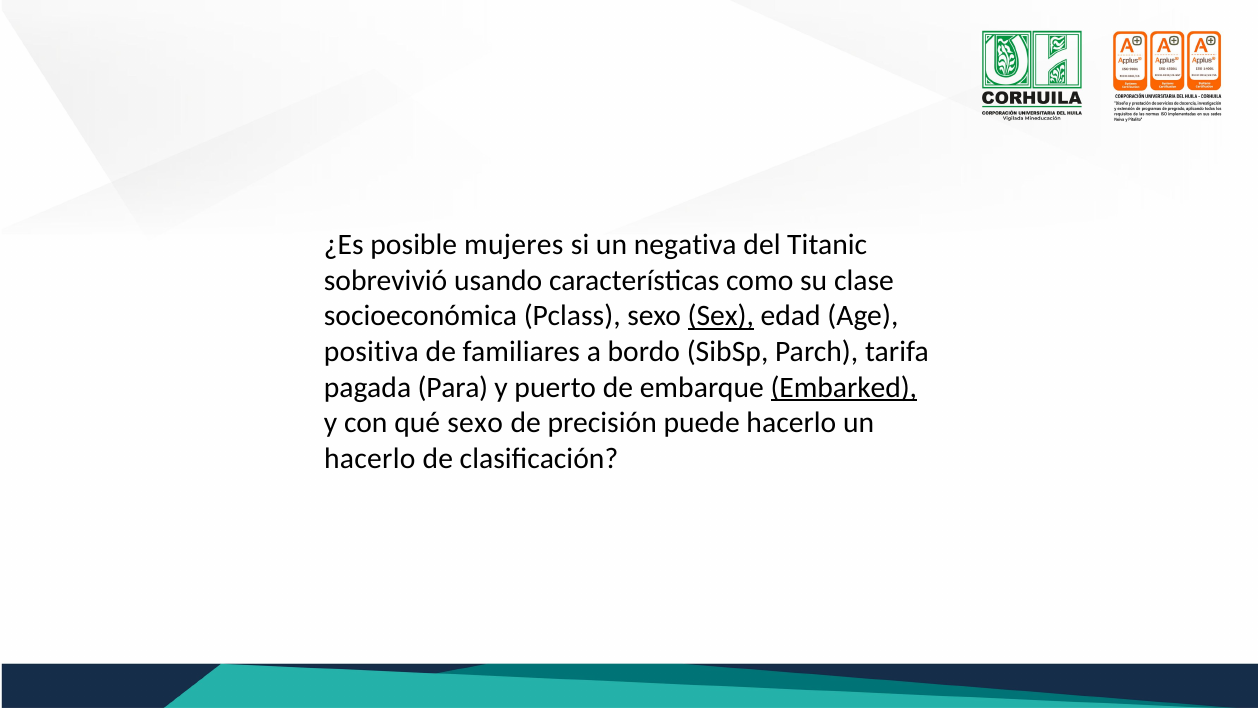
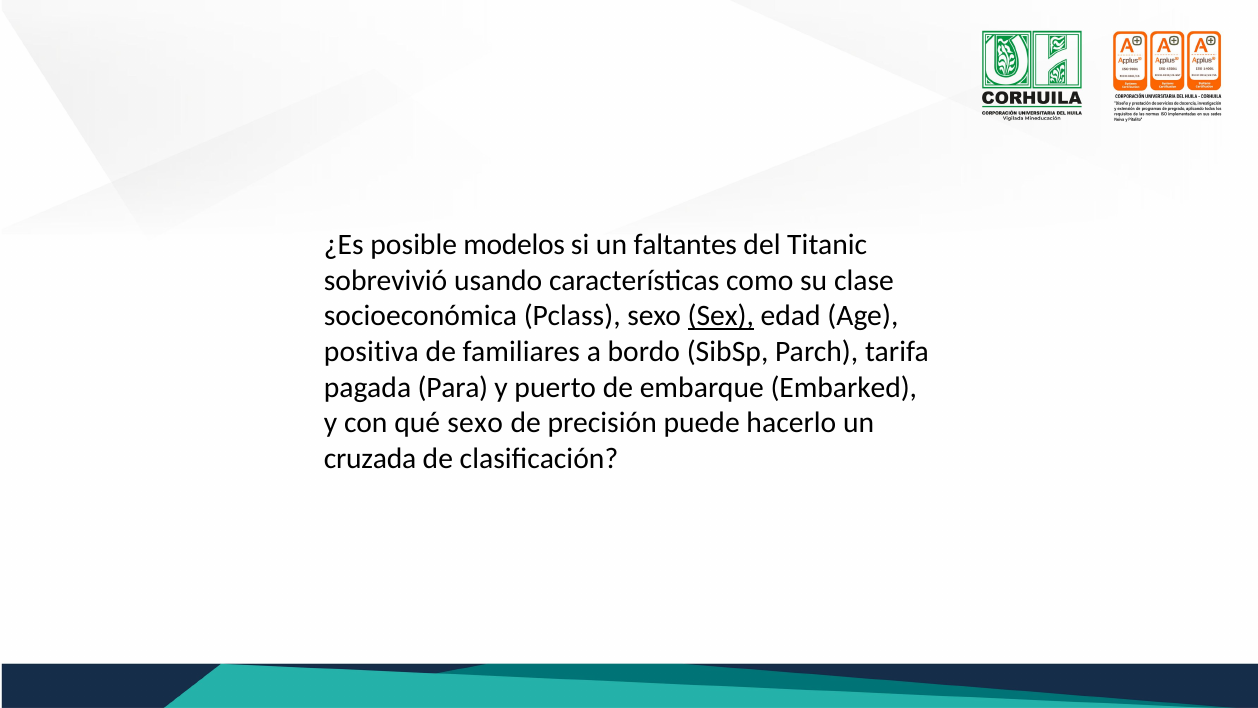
mujeres: mujeres -> modelos (514, 245)
negativa: negativa -> faltantes (685, 245)
Embarked underline: present -> none (844, 387)
hacerlo: hacerlo -> cruzada (370, 458)
